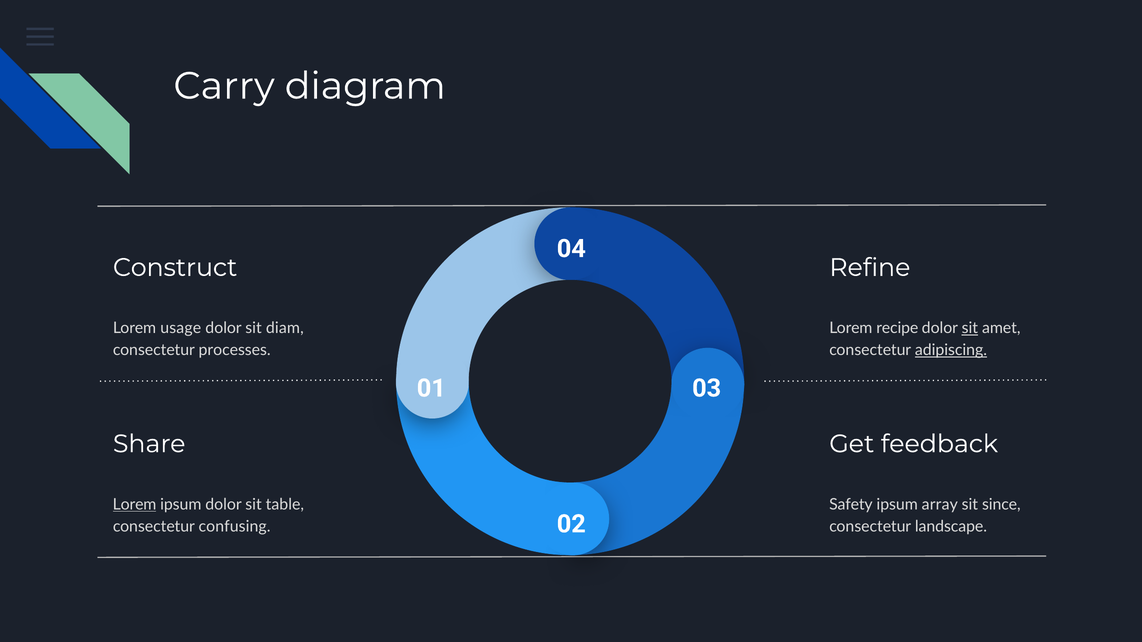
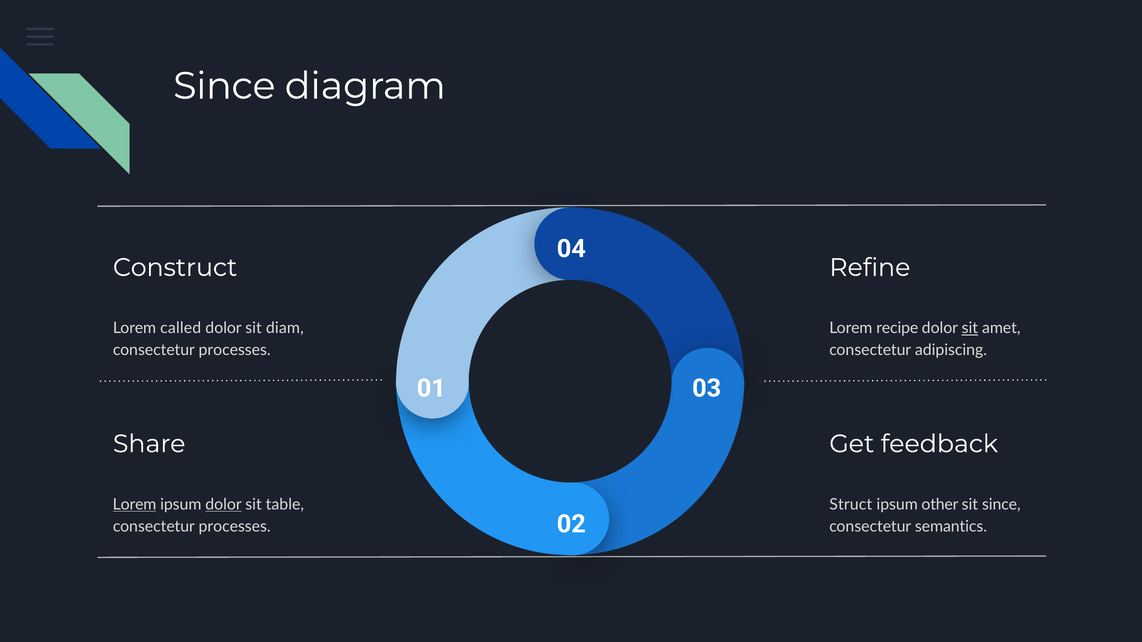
Carry: Carry -> Since (224, 86)
usage: usage -> called (181, 328)
adipiscing underline: present -> none (951, 350)
dolor underline: none -> present (224, 505)
Safety: Safety -> Struct (851, 505)
array: array -> other (940, 505)
confusing: confusing -> processes (235, 527)
landscape: landscape -> semantics (951, 527)
